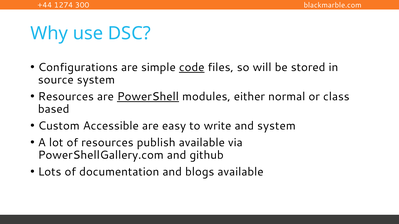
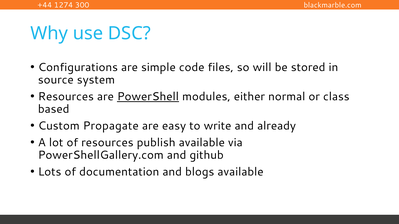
code underline: present -> none (192, 67)
Accessible: Accessible -> Propagate (111, 126)
and system: system -> already (277, 126)
